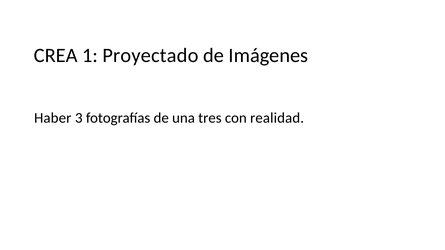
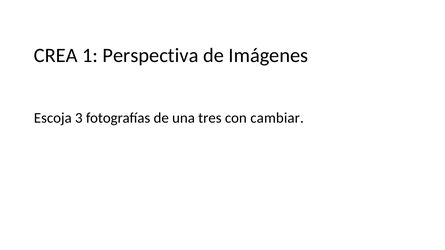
Proyectado: Proyectado -> Perspectiva (151, 56)
Haber: Haber -> Escoja (53, 118)
realidad: realidad -> cambiar (277, 118)
